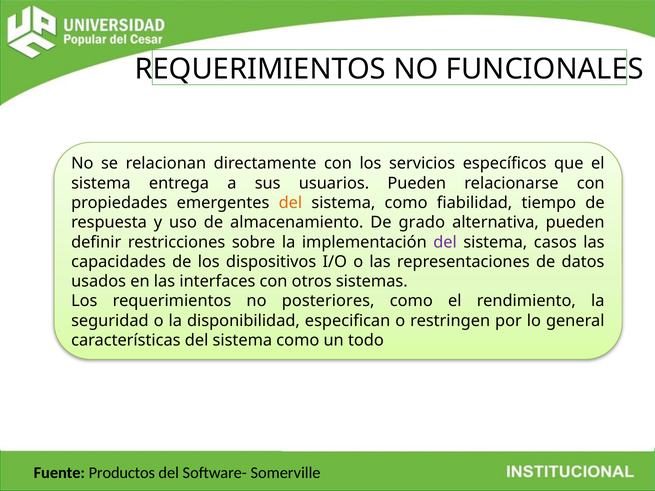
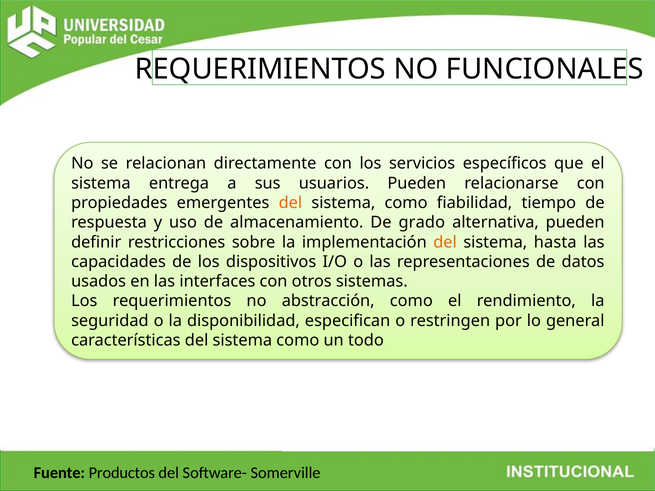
del colour: purple -> orange (445, 242)
casos: casos -> hasta (555, 242)
posteriores: posteriores -> abstracción (328, 301)
